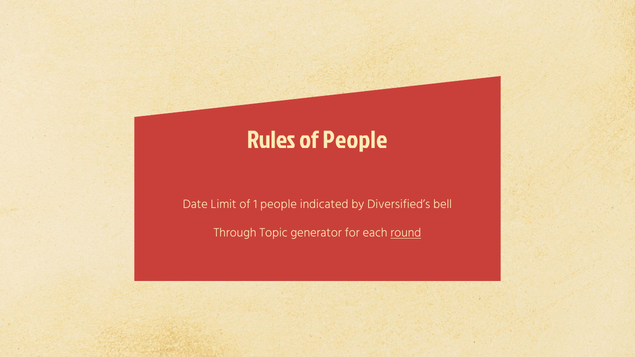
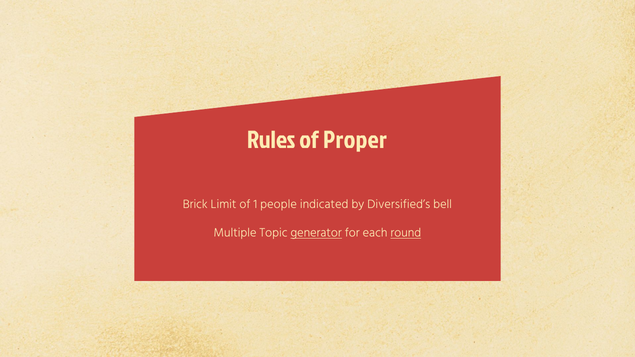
of People: People -> Proper (355, 140)
Date: Date -> Brick (195, 204)
Through: Through -> Multiple (235, 233)
generator underline: none -> present (316, 233)
